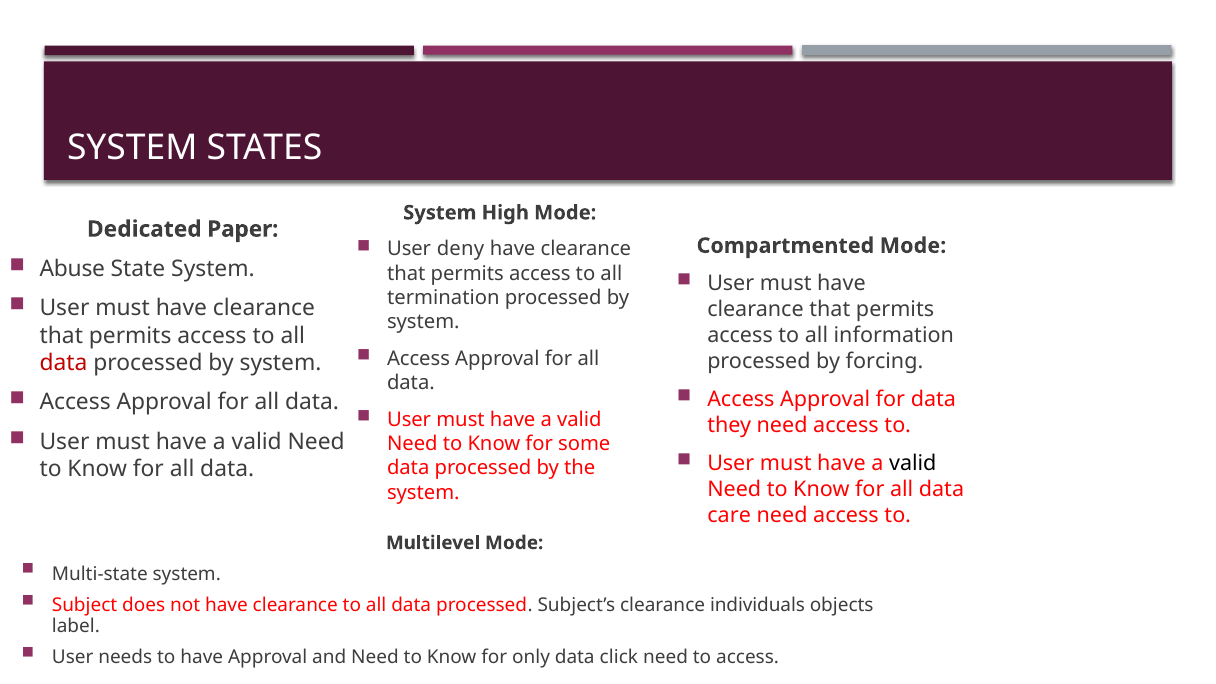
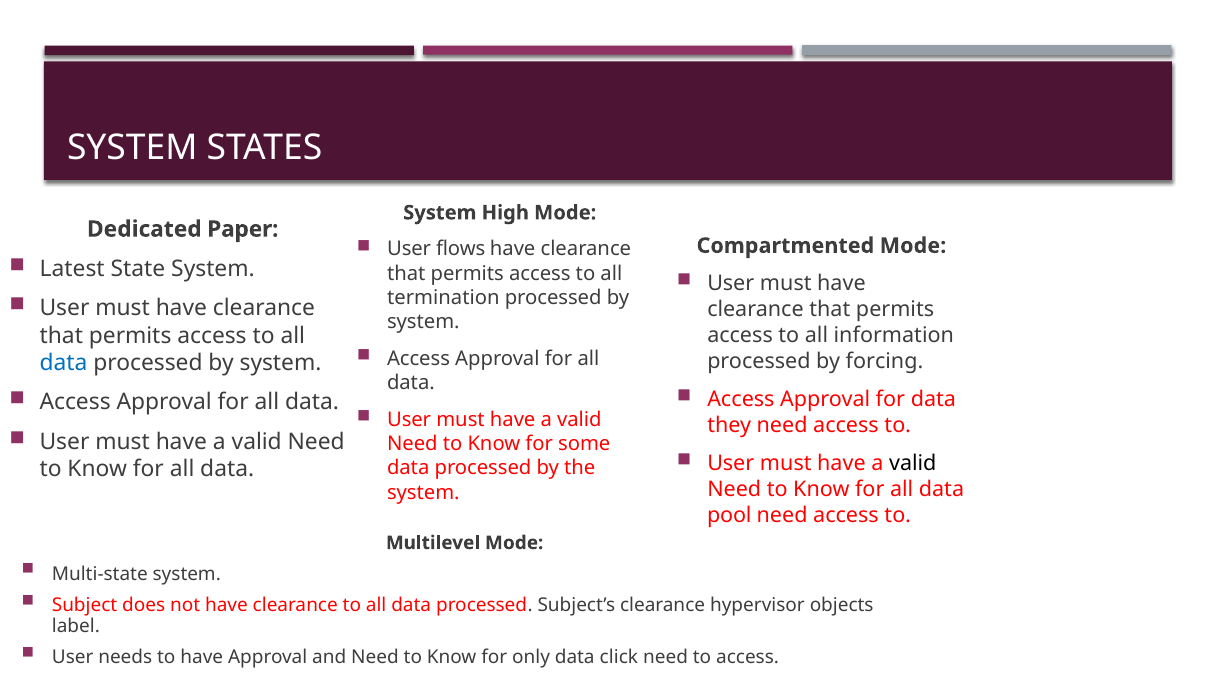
deny: deny -> flows (461, 249)
Abuse: Abuse -> Latest (72, 269)
data colour: red -> blue (64, 363)
care: care -> pool (729, 515)
individuals: individuals -> hypervisor (757, 606)
